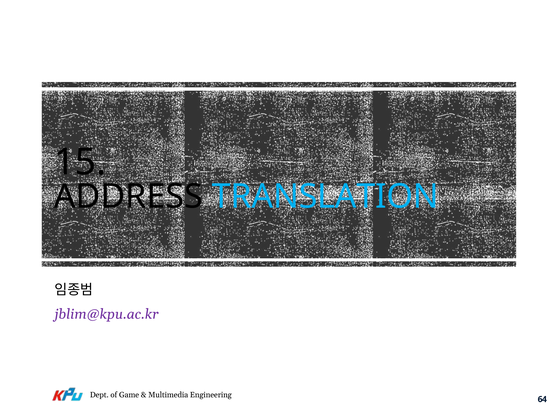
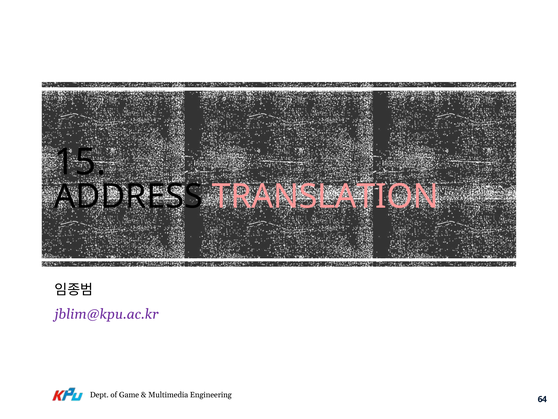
TRANSLATION colour: light blue -> pink (325, 196)
